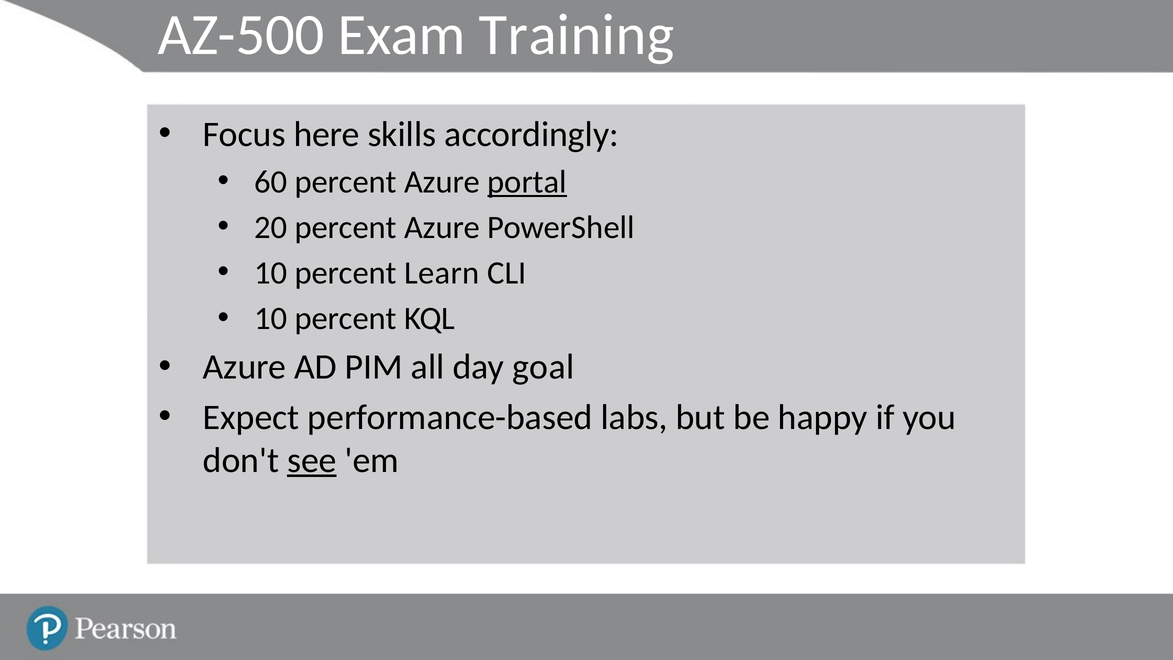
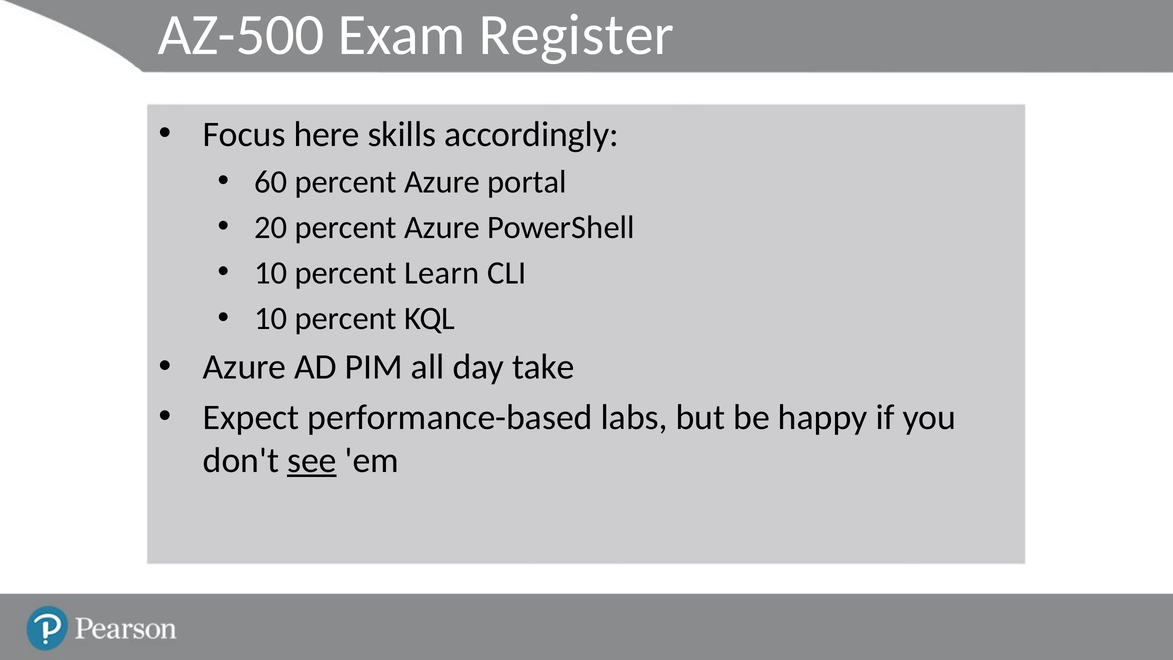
Training: Training -> Register (577, 35)
portal underline: present -> none (527, 182)
goal: goal -> take (543, 367)
